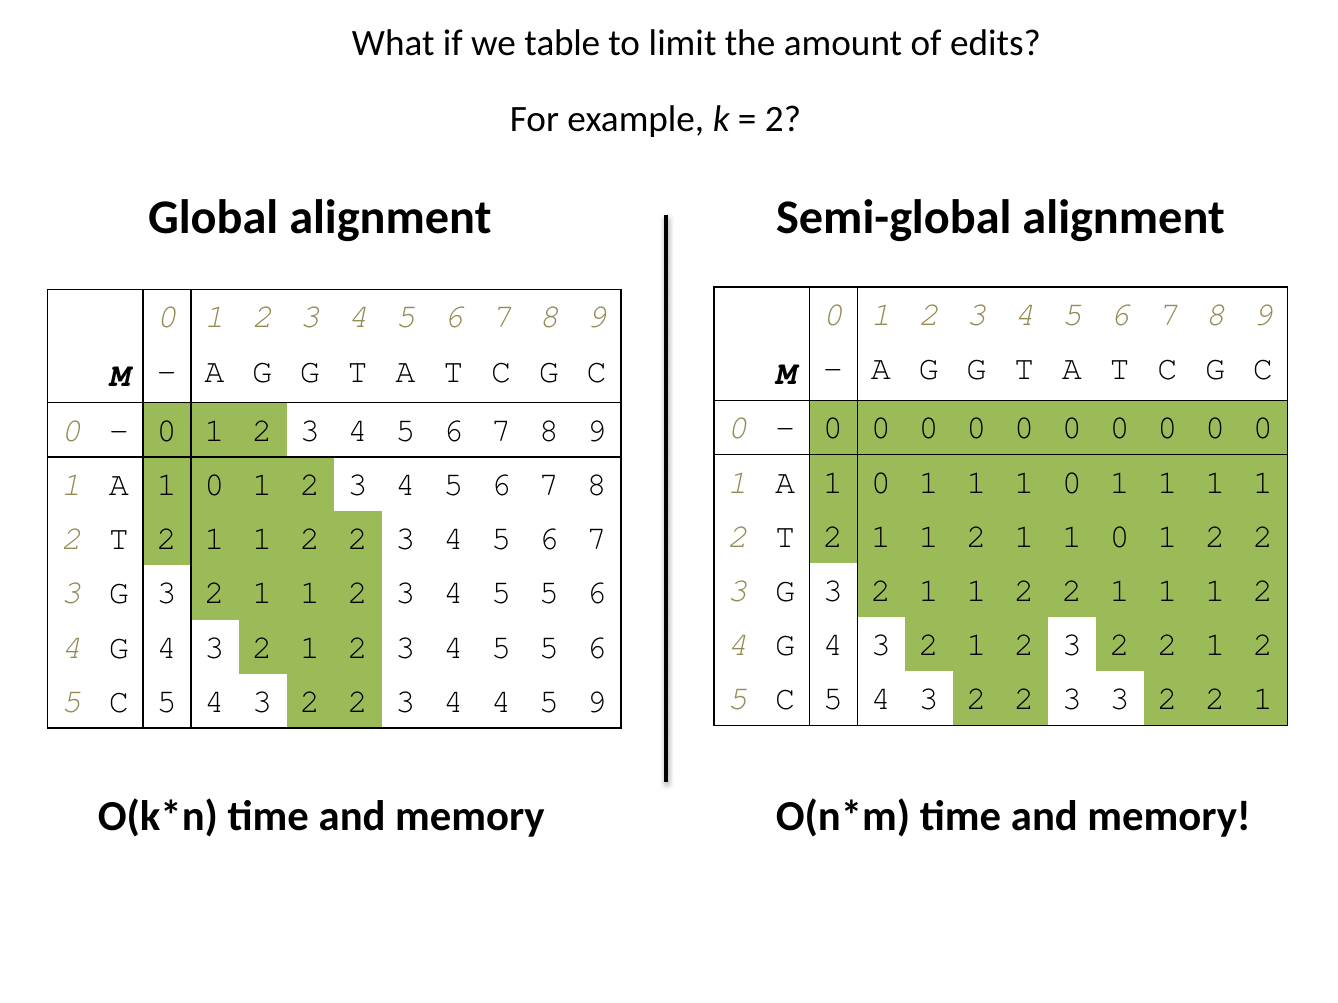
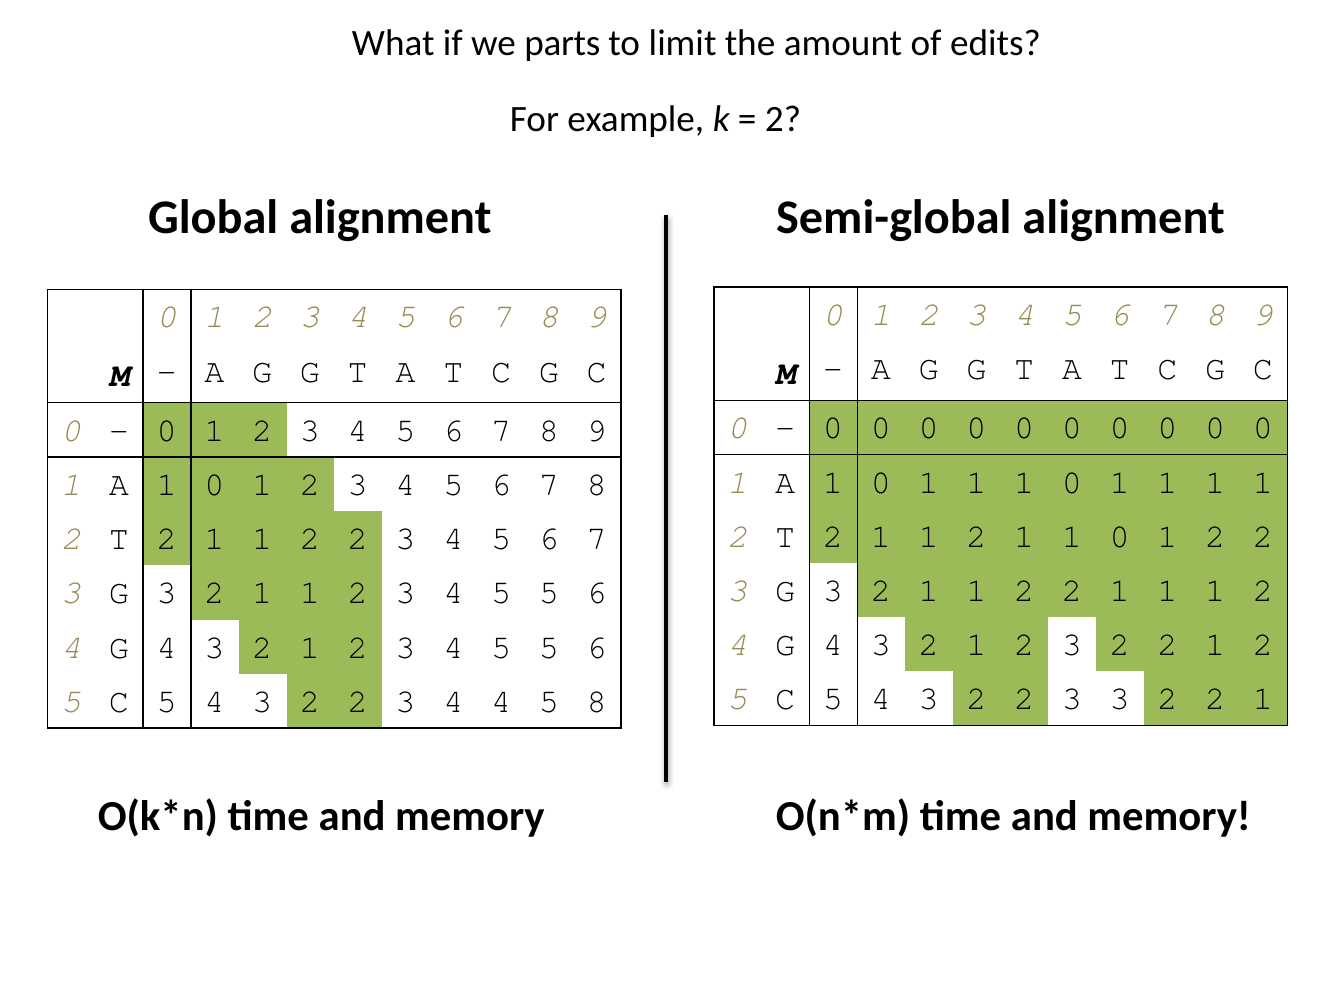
table: table -> parts (562, 43)
5 9: 9 -> 8 (597, 702)
